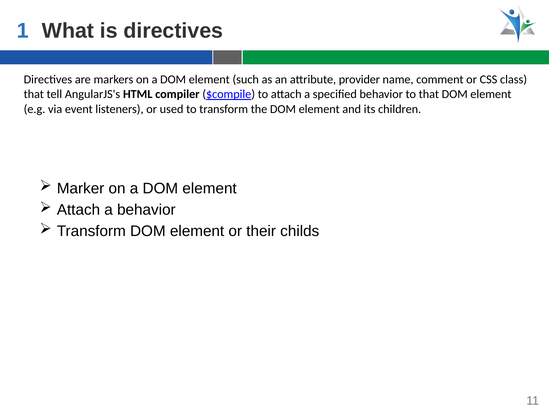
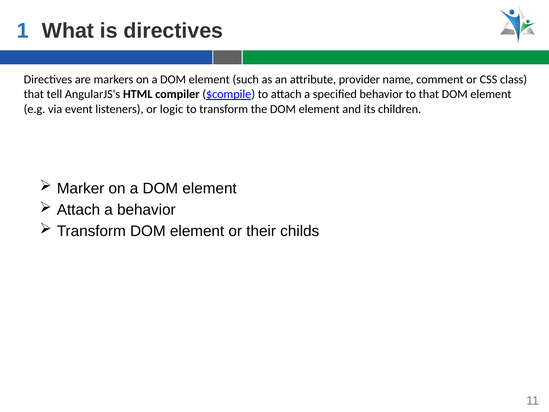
used: used -> logic (172, 109)
